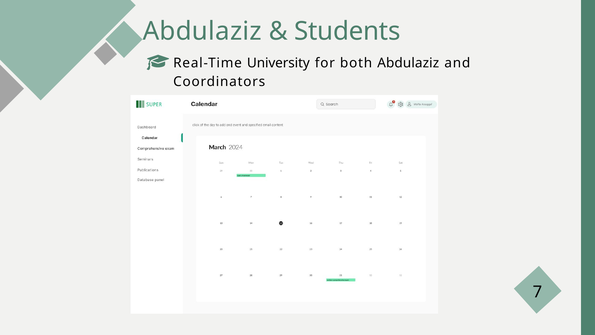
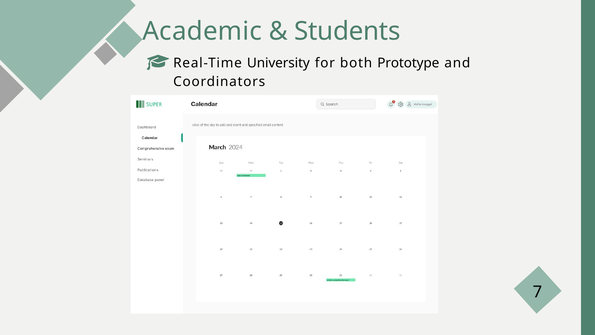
Abdulaziz: Abdulaziz -> Academic (202, 31)
both Abdulaziz: Abdulaziz -> Prototype (408, 63)
